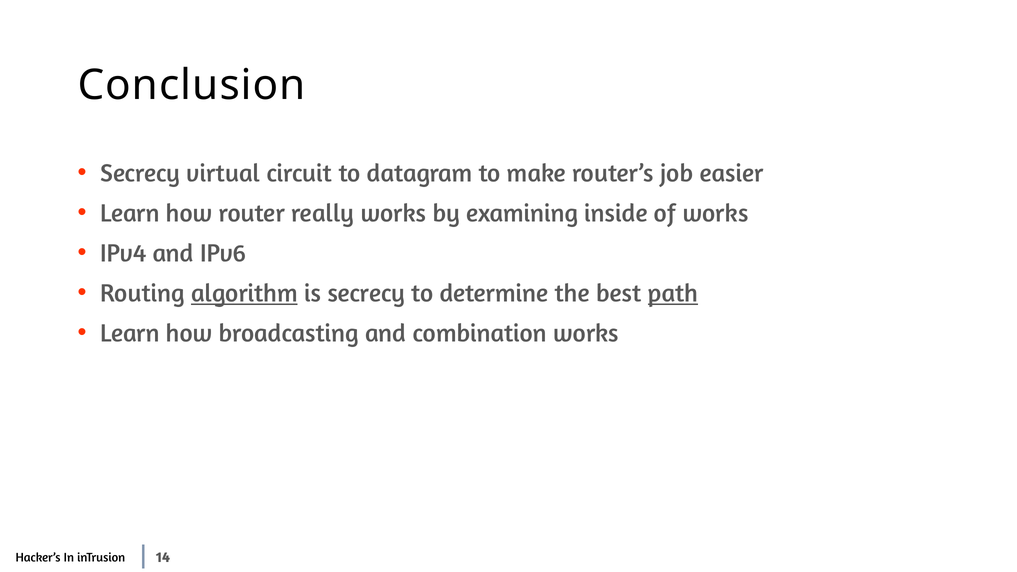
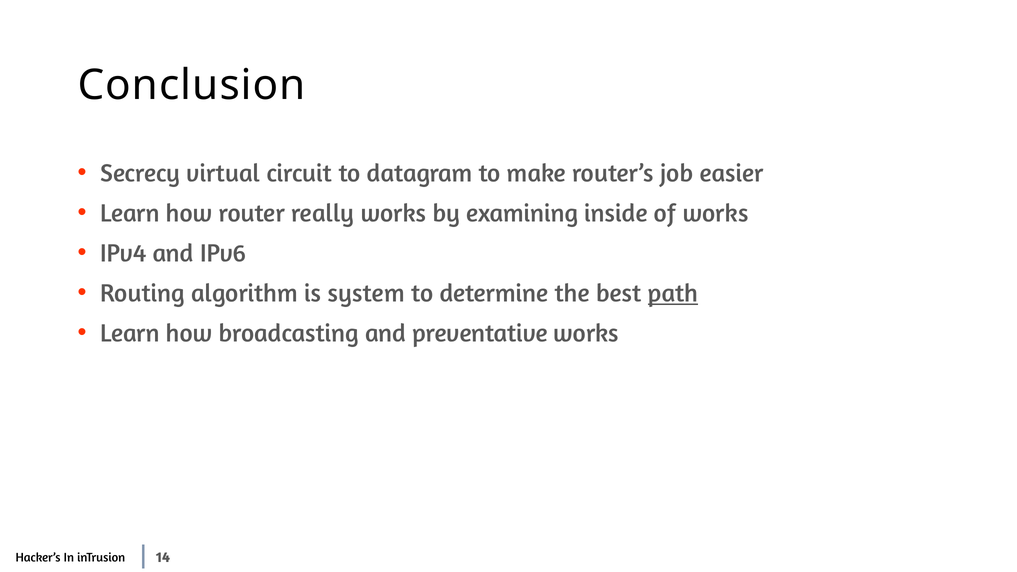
algorithm underline: present -> none (244, 293)
is secrecy: secrecy -> system (366, 293)
combination: combination -> preventative (480, 333)
